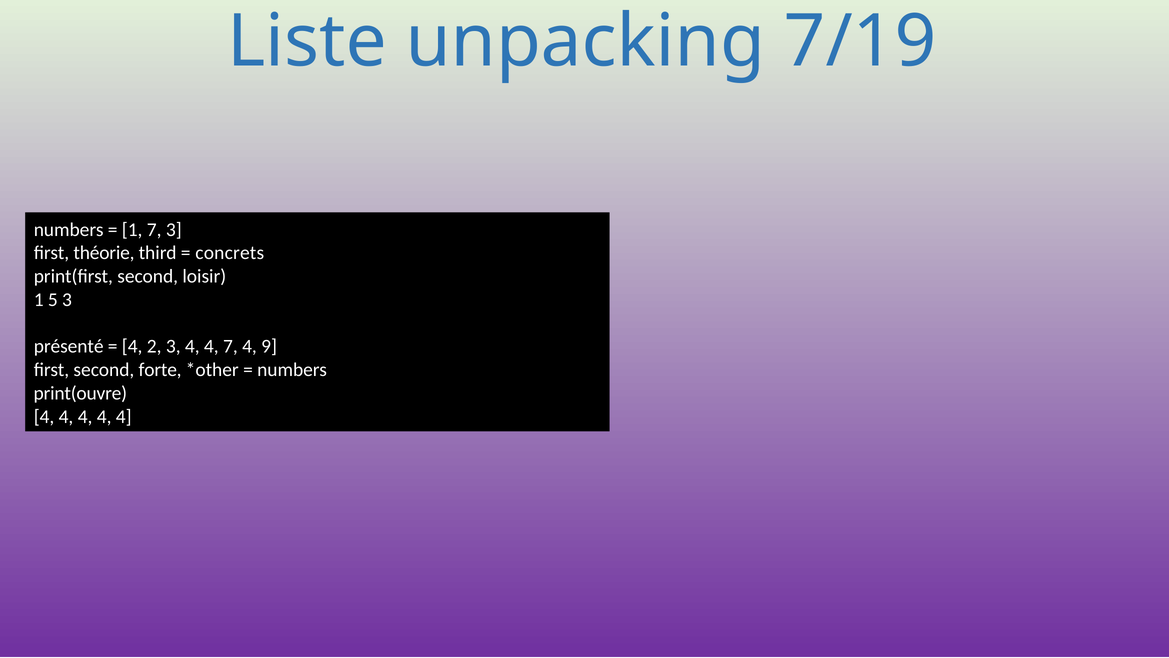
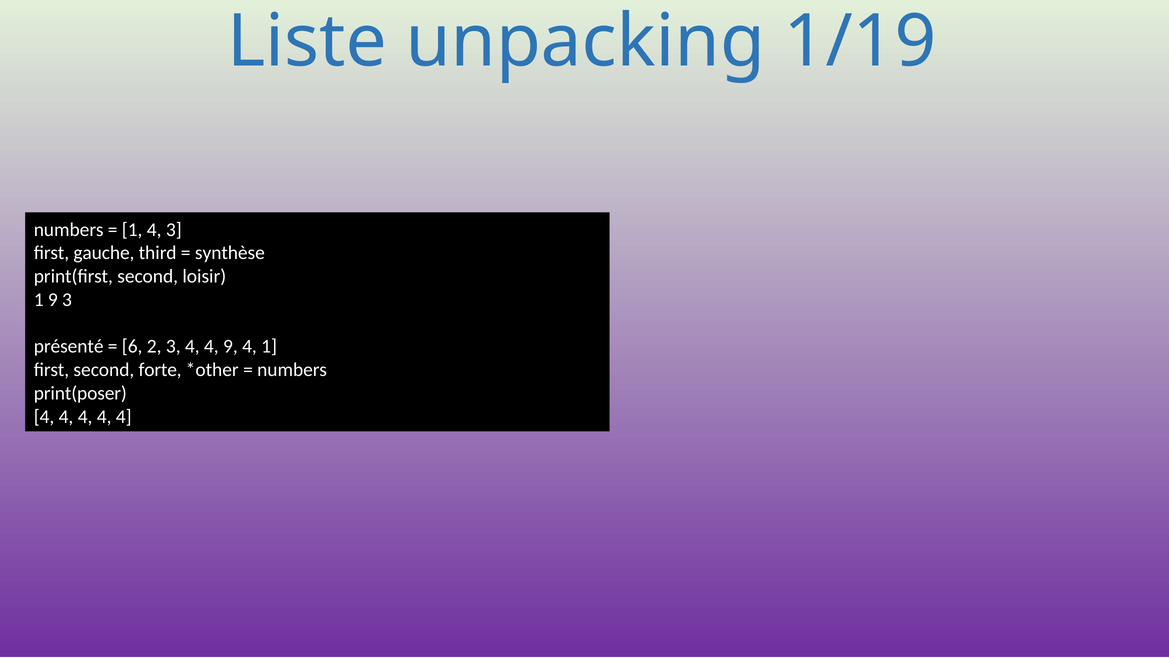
7/19: 7/19 -> 1/19 (860, 42)
1 7: 7 -> 4 (154, 229)
théorie: théorie -> gauche (104, 253)
concrets: concrets -> synthèse (230, 253)
1 5: 5 -> 9 (53, 300)
4: 4 -> 6 (132, 346)
4 7: 7 -> 9 (230, 346)
4 9: 9 -> 1 (269, 346)
print(ouvre: print(ouvre -> print(poser (80, 393)
